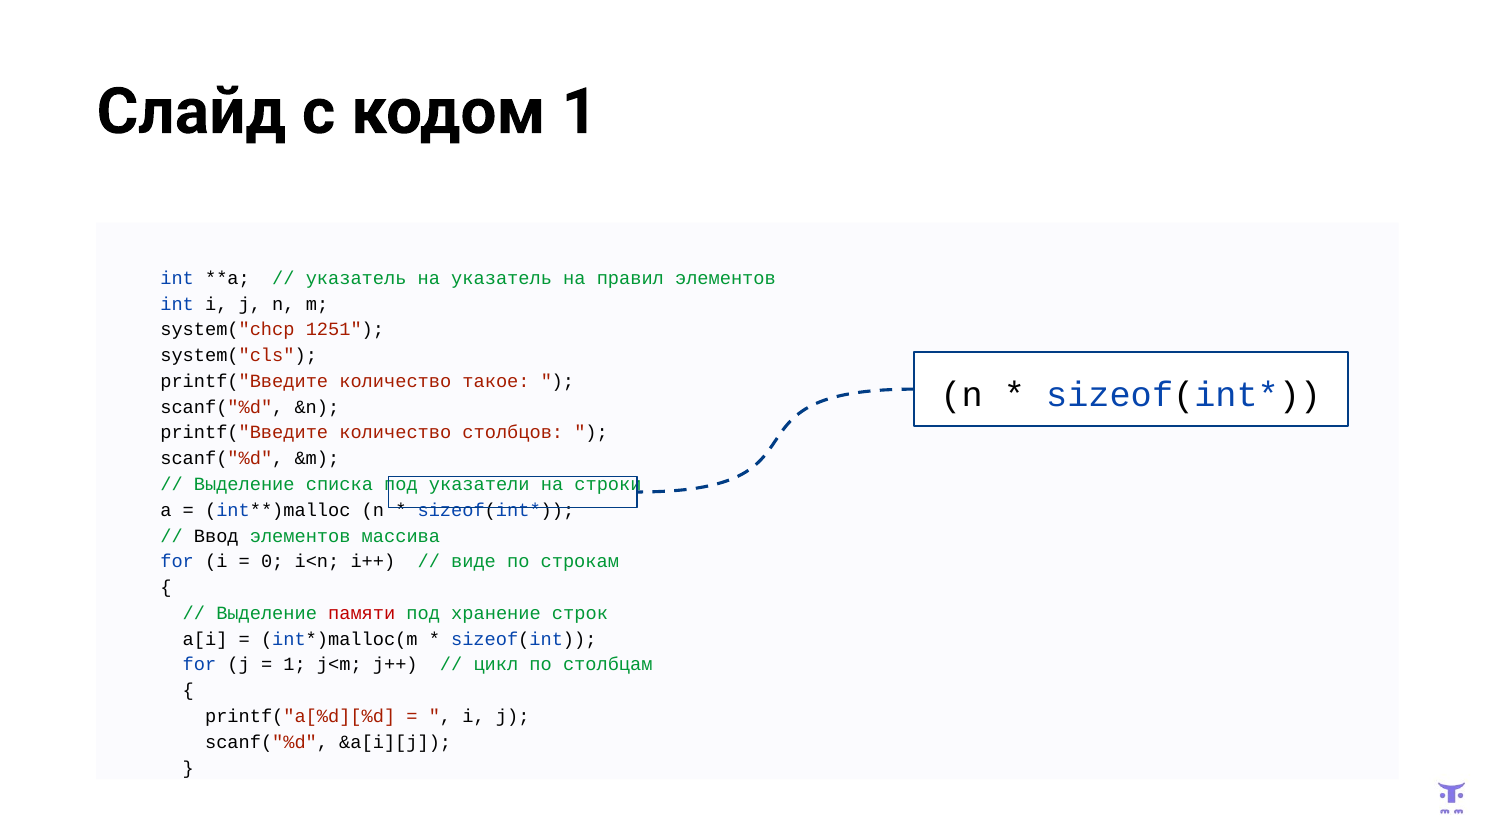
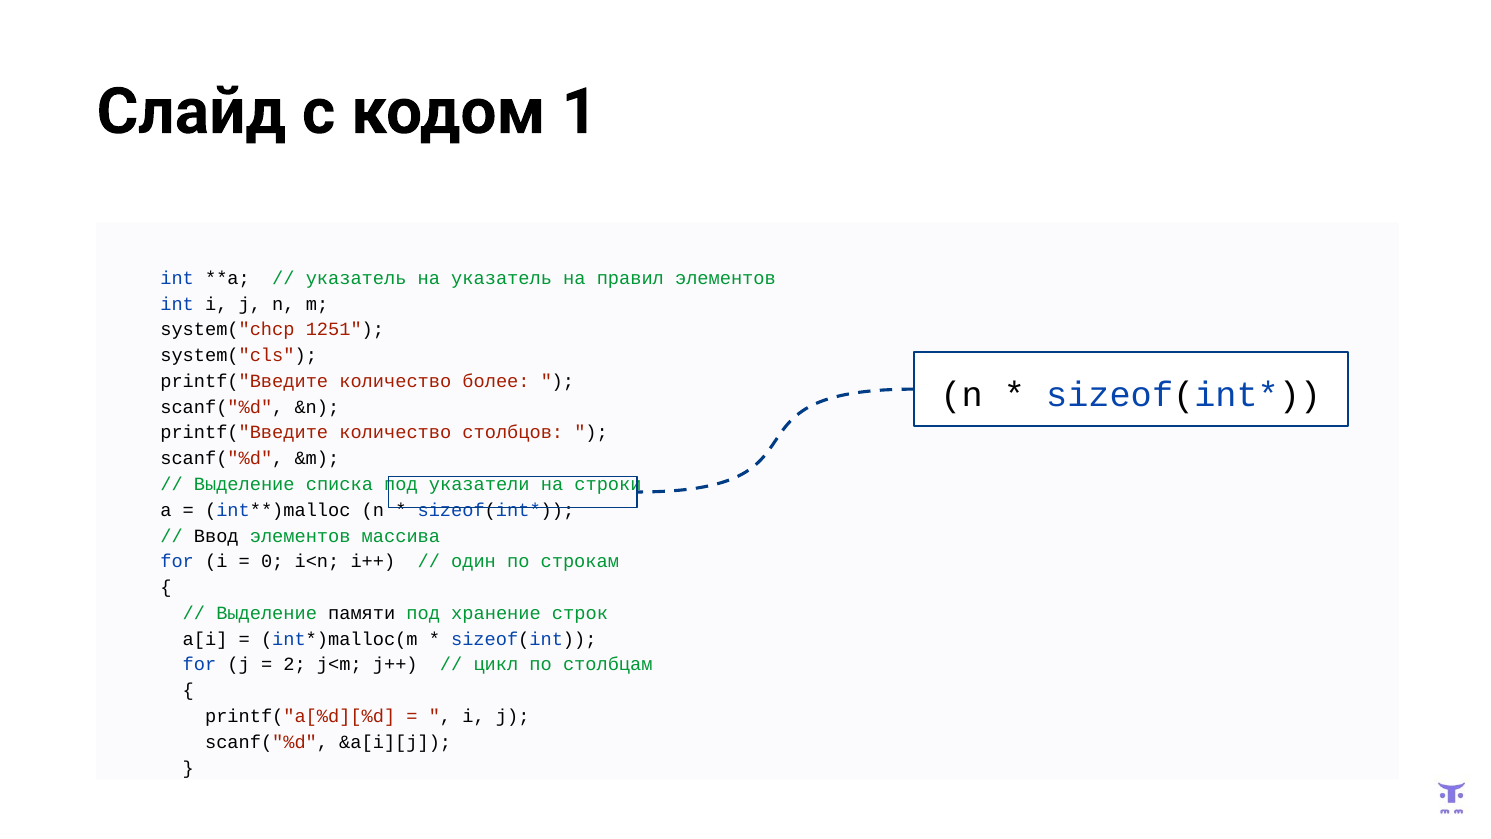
такое: такое -> более (496, 381)
виде: виде -> один (474, 561)
памяти colour: red -> black (362, 613)
1: 1 -> 2 (295, 665)
